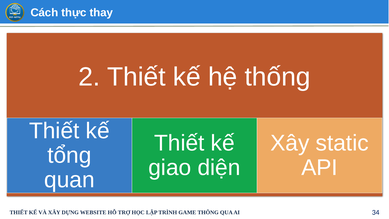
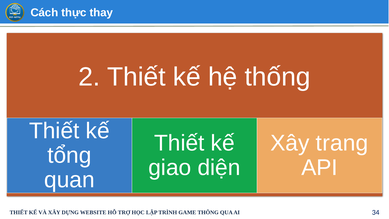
static: static -> trang (342, 143)
